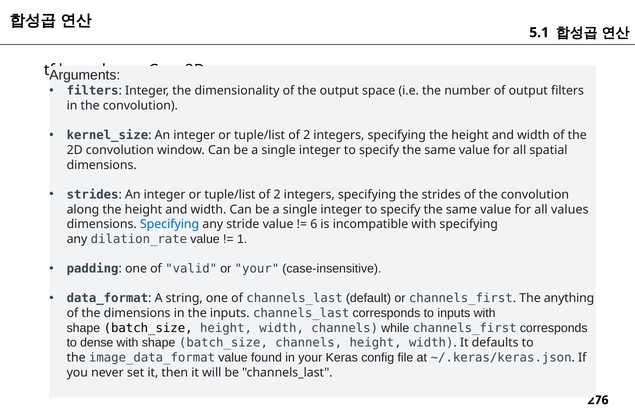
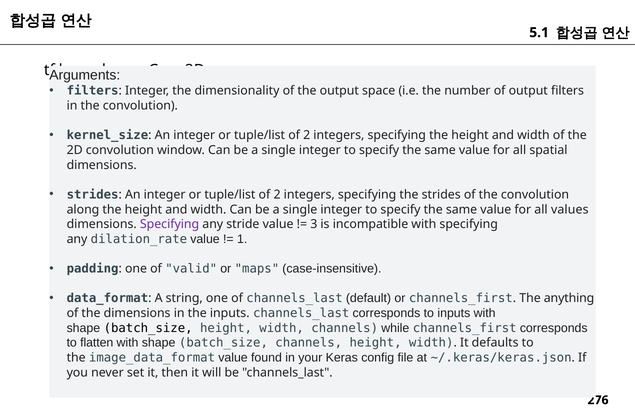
Specifying colour: blue -> purple (170, 224)
6: 6 -> 3 (314, 224)
or your: your -> maps (257, 269)
dense: dense -> flatten (97, 343)
